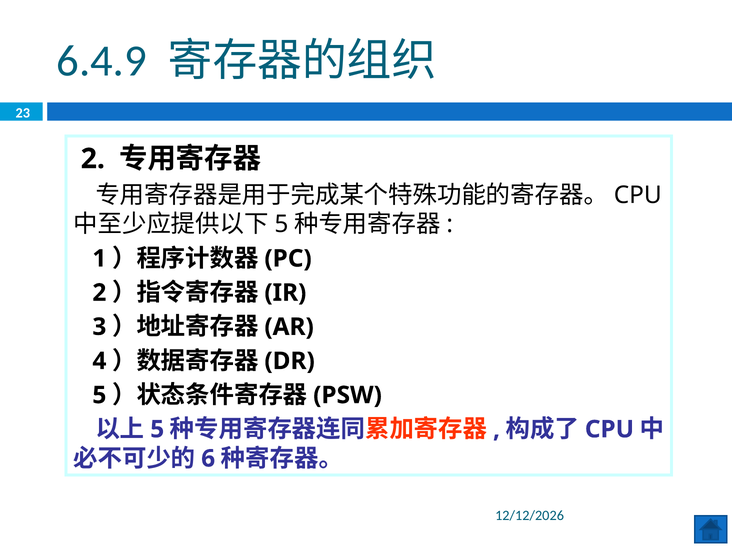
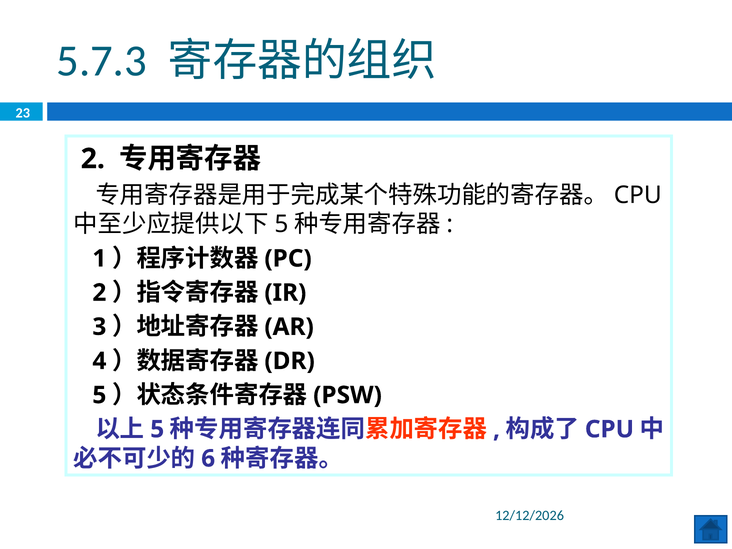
6.4.9: 6.4.9 -> 5.7.3 (102, 61)
